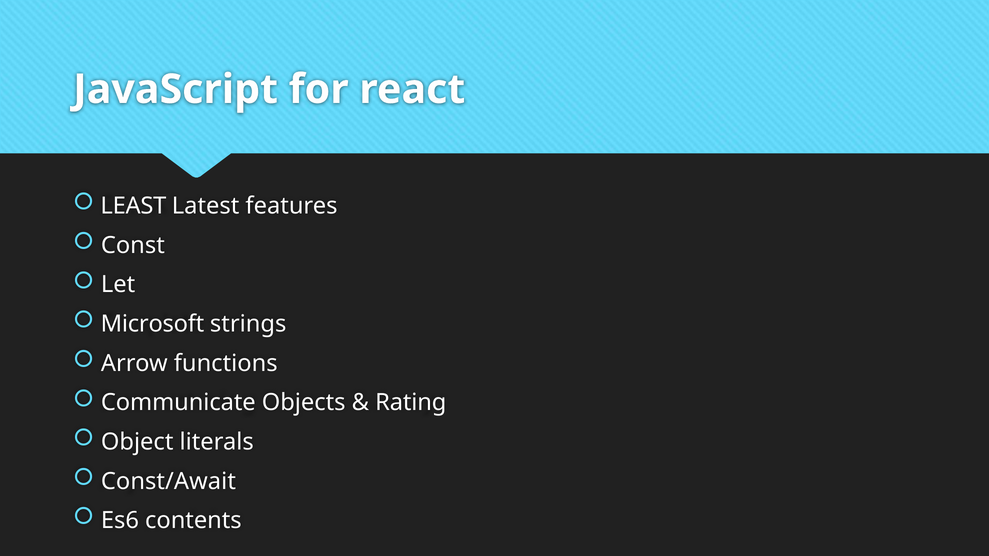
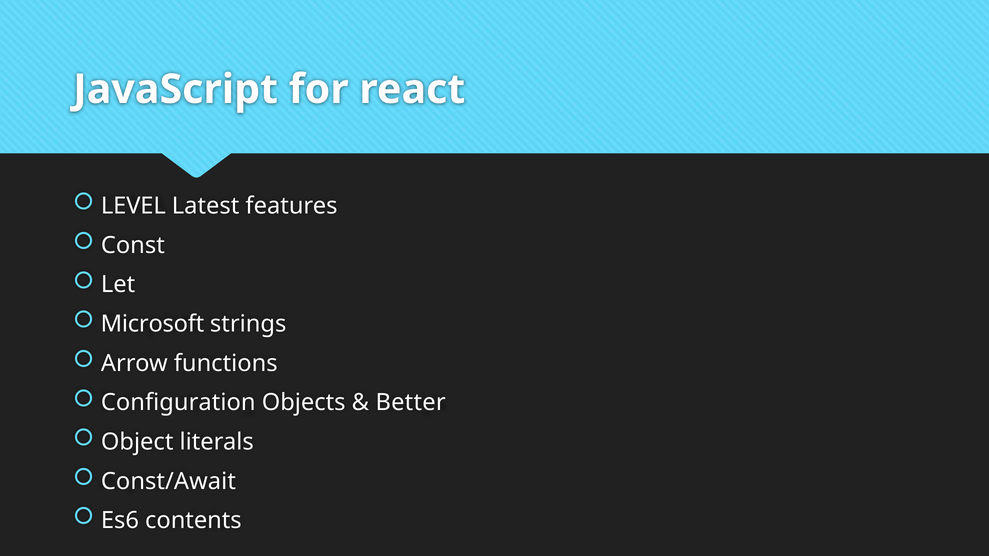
LEAST: LEAST -> LEVEL (133, 206)
Communicate: Communicate -> Configuration (178, 403)
Rating: Rating -> Better (411, 403)
